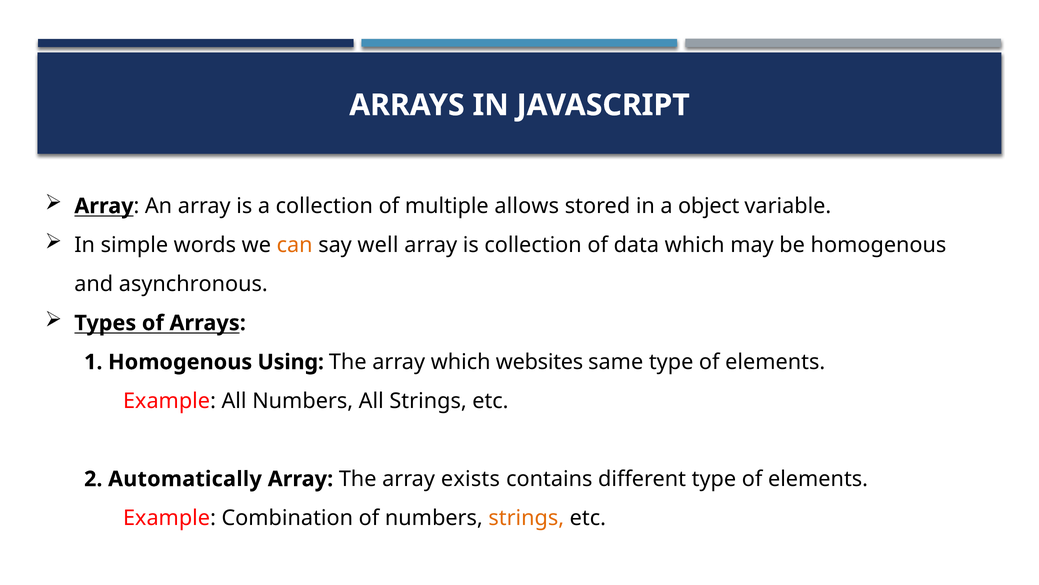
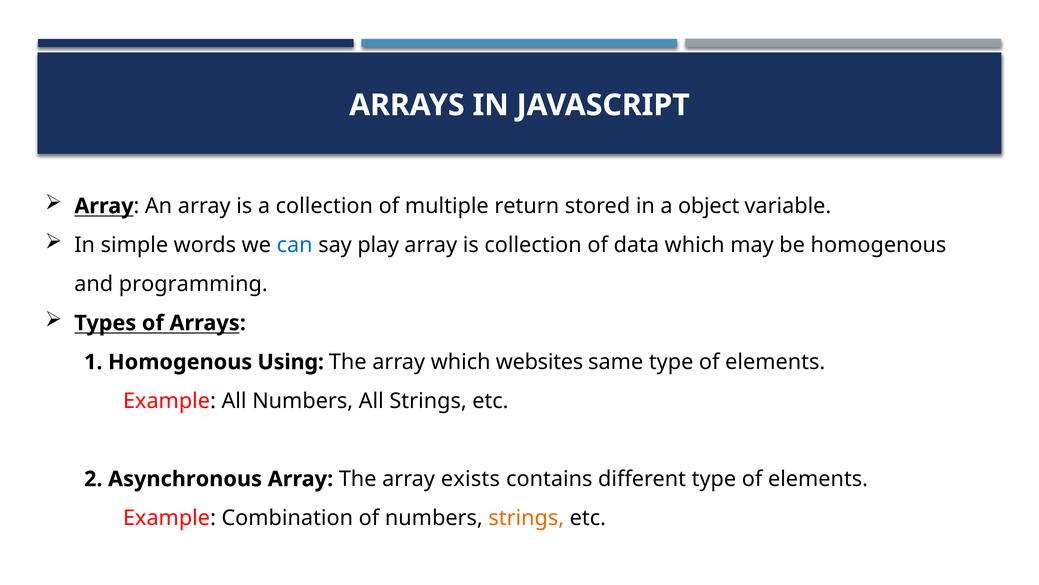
allows: allows -> return (527, 206)
can colour: orange -> blue (295, 245)
well: well -> play (378, 245)
asynchronous: asynchronous -> programming (193, 284)
Automatically: Automatically -> Asynchronous (185, 479)
